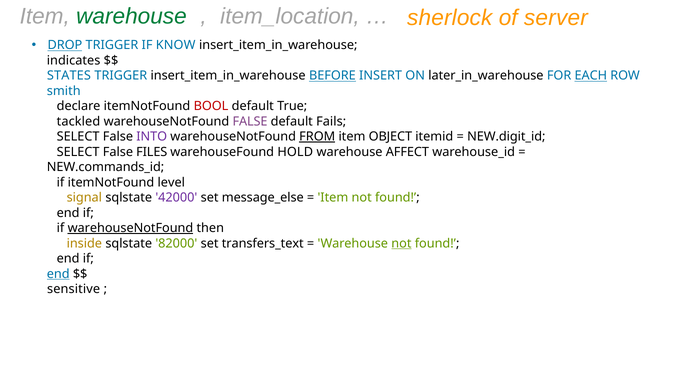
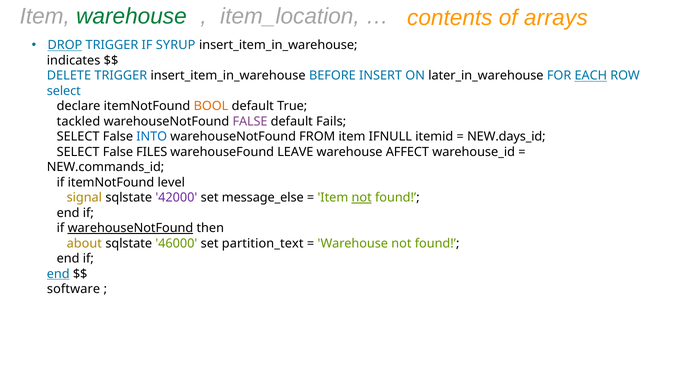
sherlock: sherlock -> contents (450, 18)
server: server -> arrays (556, 18)
KNOW: KNOW -> SYRUP (176, 45)
STATES: STATES -> DELETE (69, 76)
BEFORE underline: present -> none (332, 76)
smith: smith -> select (64, 91)
BOOL colour: red -> orange (211, 106)
INTO colour: purple -> blue (152, 137)
FROM underline: present -> none (317, 137)
OBJECT: OBJECT -> IFNULL (390, 137)
NEW.digit_id: NEW.digit_id -> NEW.days_id (506, 137)
HOLD: HOLD -> LEAVE (295, 152)
not underline: none -> present (362, 198)
inside: inside -> about (84, 244)
82000: 82000 -> 46000 (176, 244)
transfers_text: transfers_text -> partition_text (263, 244)
not underline: present -> none (401, 244)
sensitive: sensitive -> software (74, 289)
